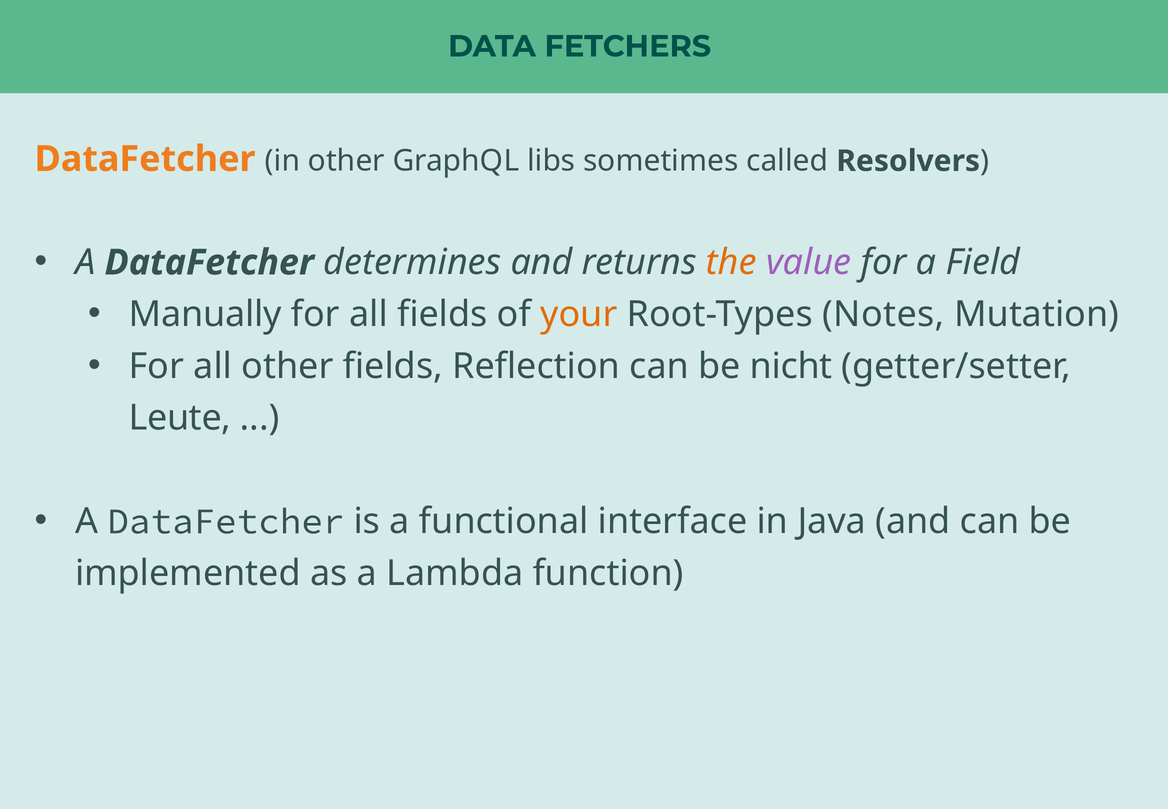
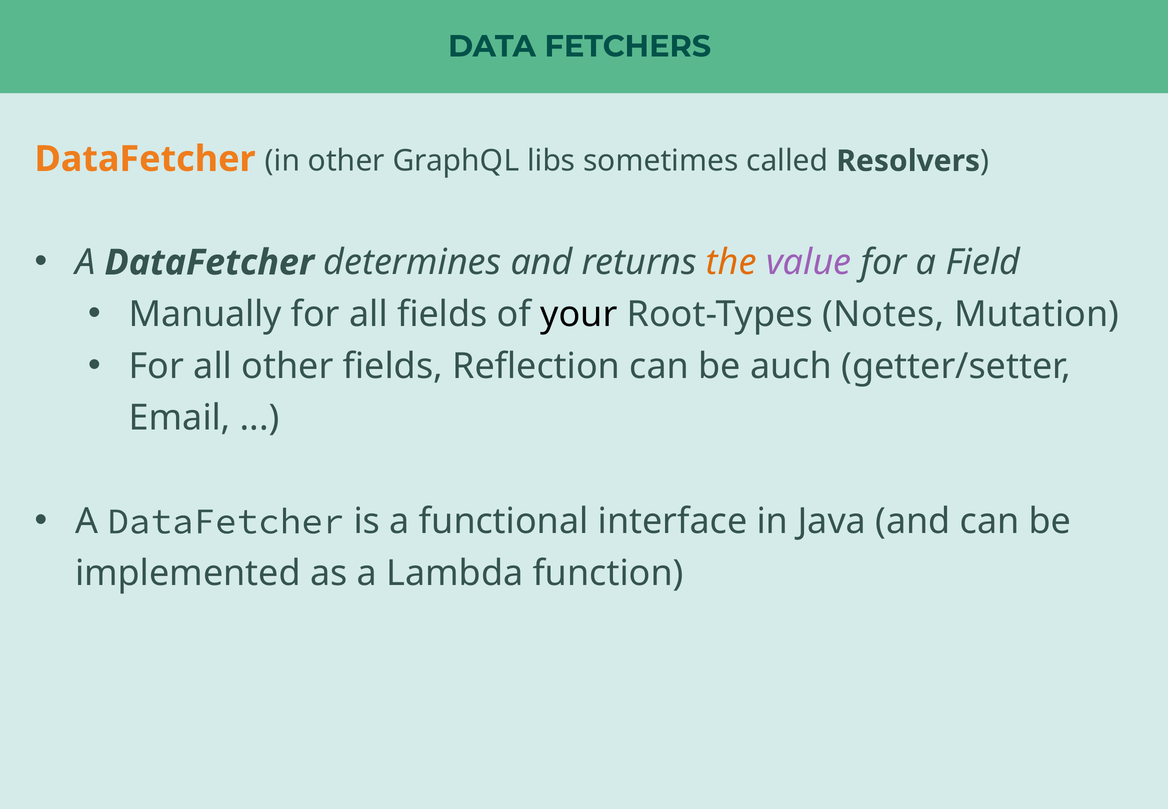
your colour: orange -> black (579, 314)
nicht: nicht -> auch (791, 366)
Leute: Leute -> Email (180, 418)
